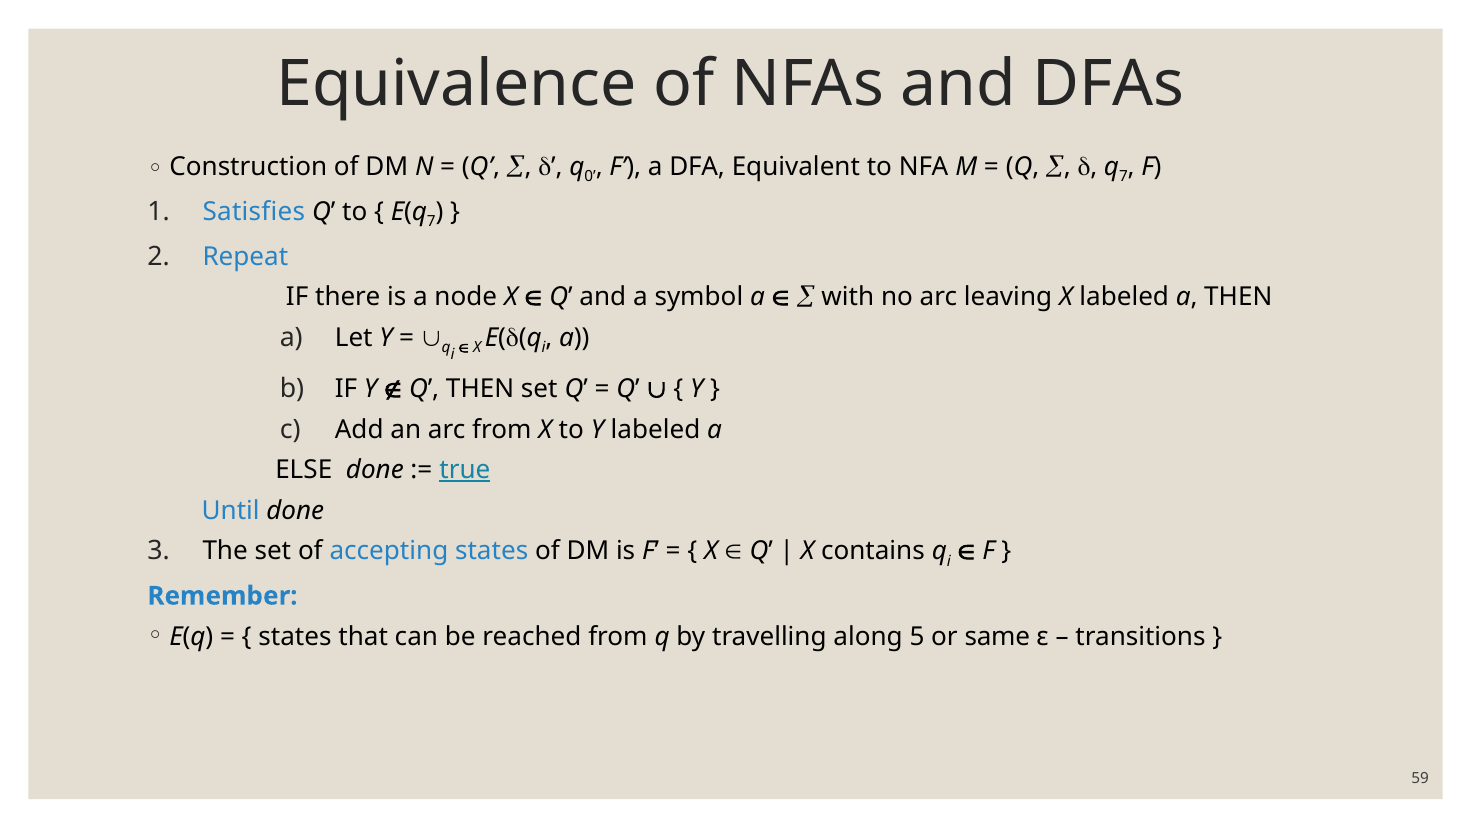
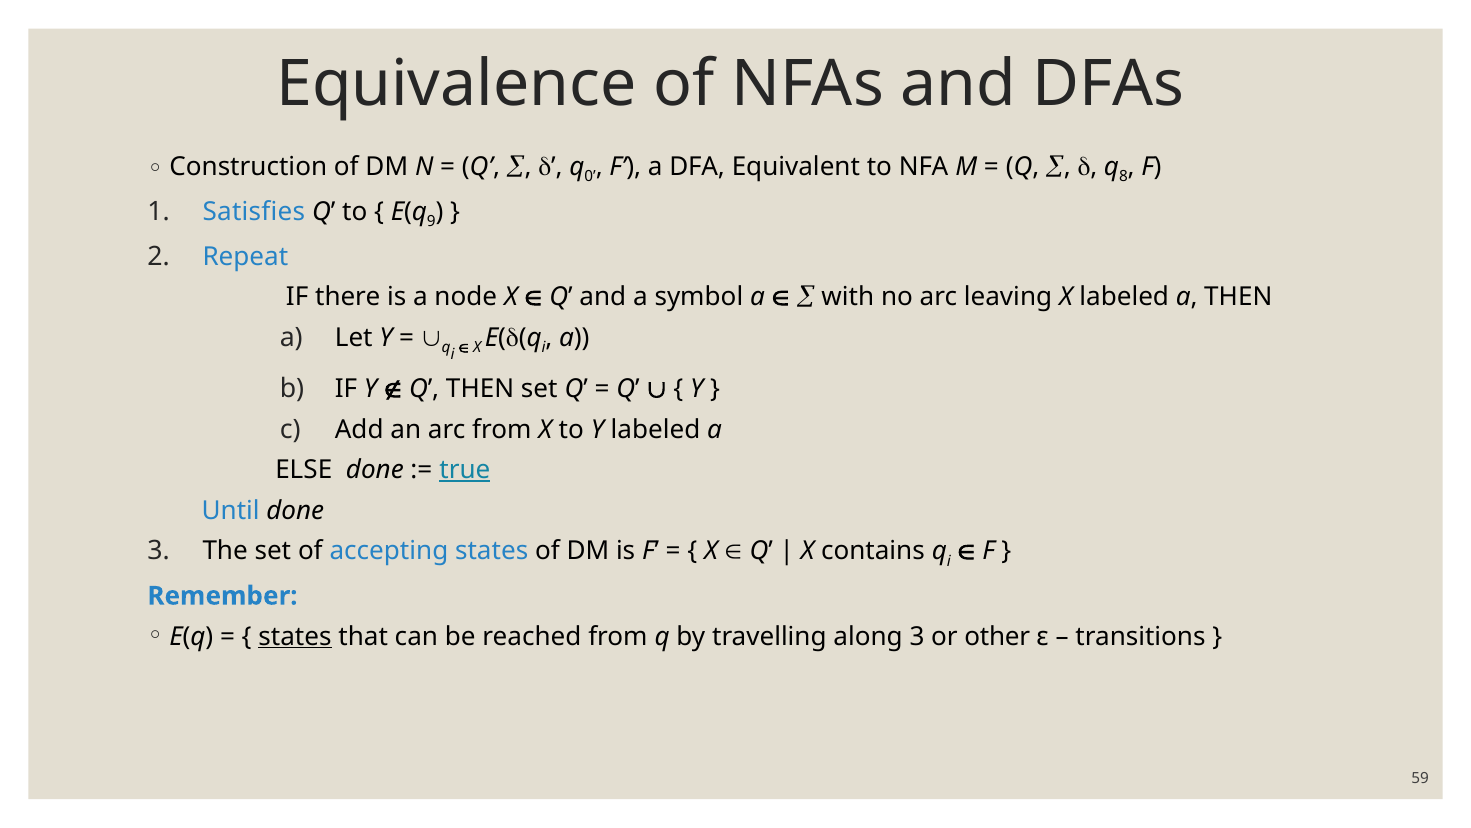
q 7: 7 -> 8 (1123, 176)
E(q 7: 7 -> 9 (431, 221)
states underline: none -> present (295, 636)
along 5: 5 -> 3 (917, 636)
same: same -> other (997, 636)
